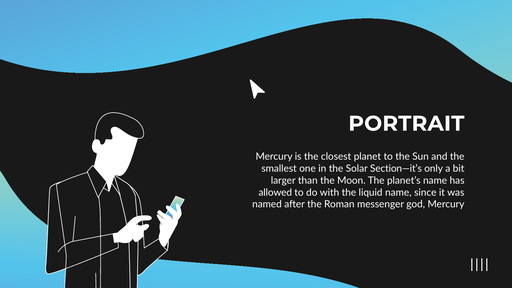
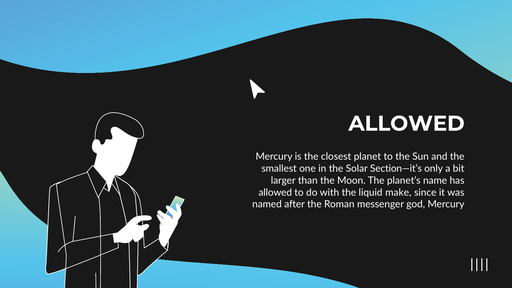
PORTRAIT: PORTRAIT -> ALLOWED (407, 124)
liquid name: name -> make (398, 192)
